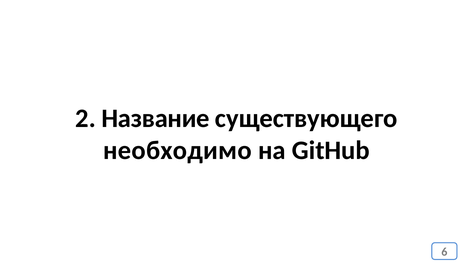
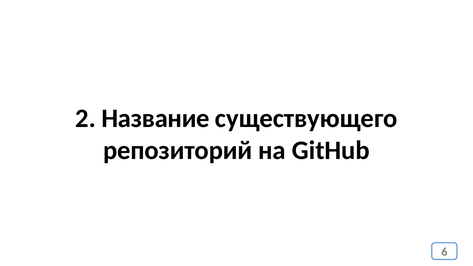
необходимо: необходимо -> репозиторий (178, 150)
